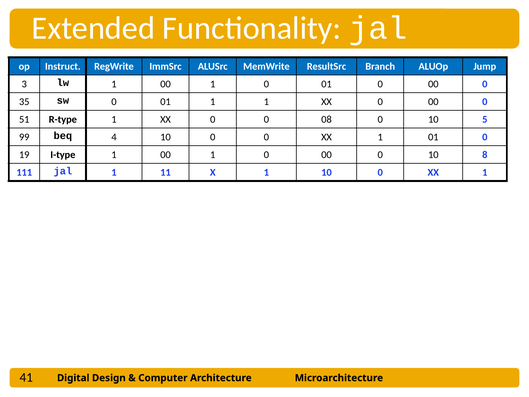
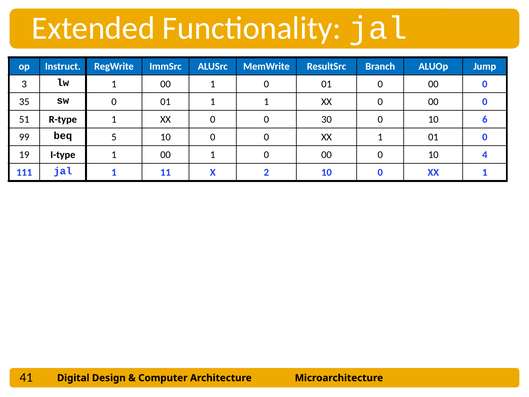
08: 08 -> 30 (327, 119)
5: 5 -> 6 (485, 119)
4: 4 -> 5 (114, 137)
8: 8 -> 4 (485, 155)
X 1: 1 -> 2 (266, 172)
